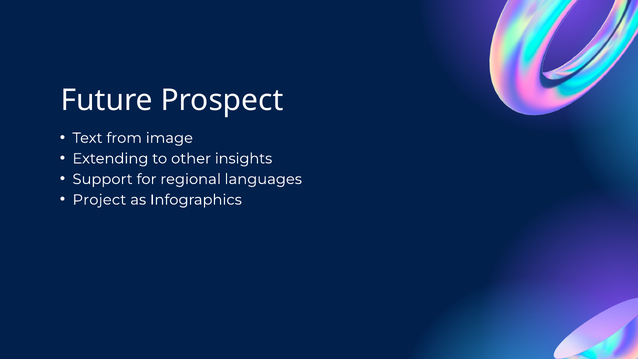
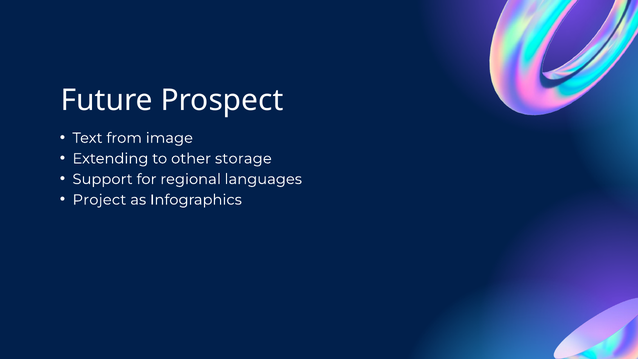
insights: insights -> storage (243, 159)
